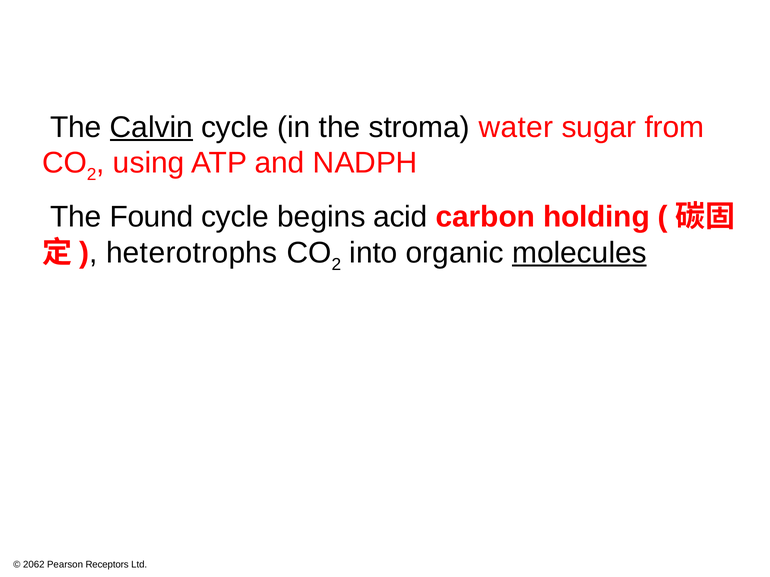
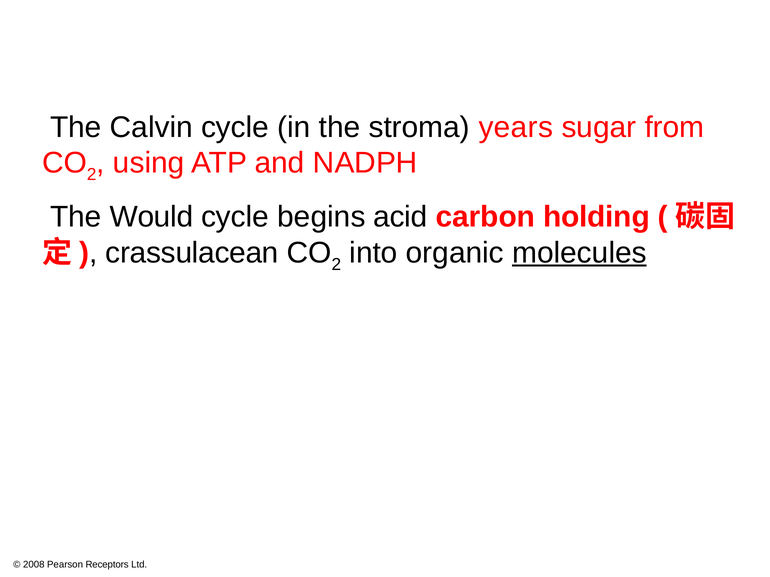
Calvin underline: present -> none (151, 127)
water: water -> years (516, 127)
Found: Found -> Would (151, 217)
heterotrophs: heterotrophs -> crassulacean (192, 253)
2062: 2062 -> 2008 (34, 565)
